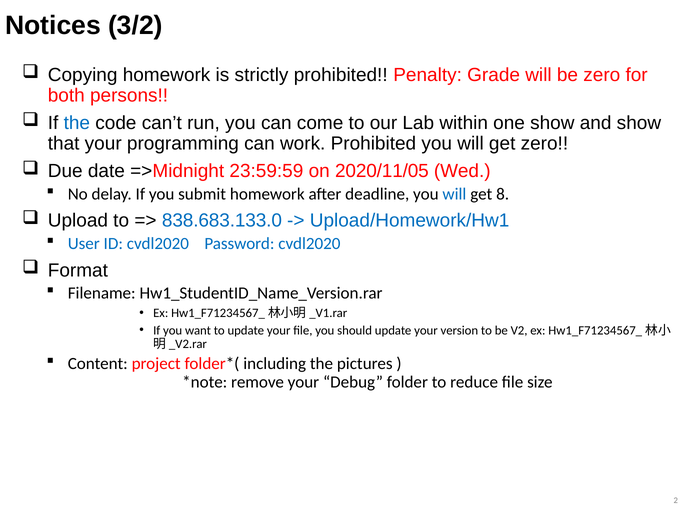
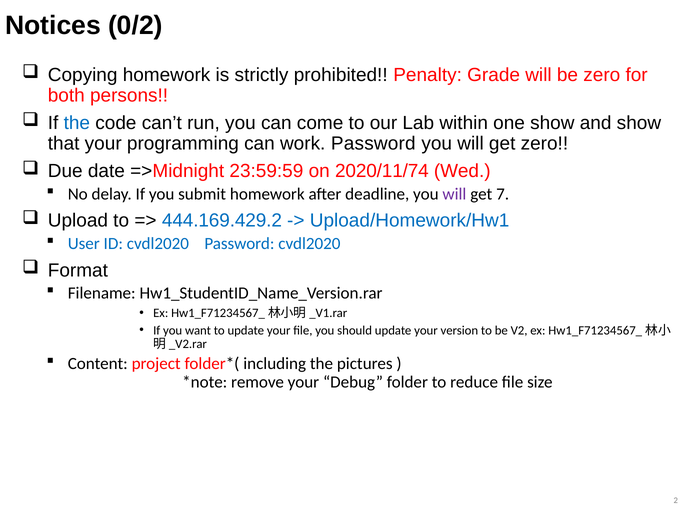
3/2: 3/2 -> 0/2 (135, 25)
work Prohibited: Prohibited -> Password (373, 144)
2020/11/05: 2020/11/05 -> 2020/11/74 (382, 171)
will colour: blue -> purple (454, 194)
8: 8 -> 7 (503, 194)
838.683.133.0: 838.683.133.0 -> 444.169.429.2 (222, 221)
